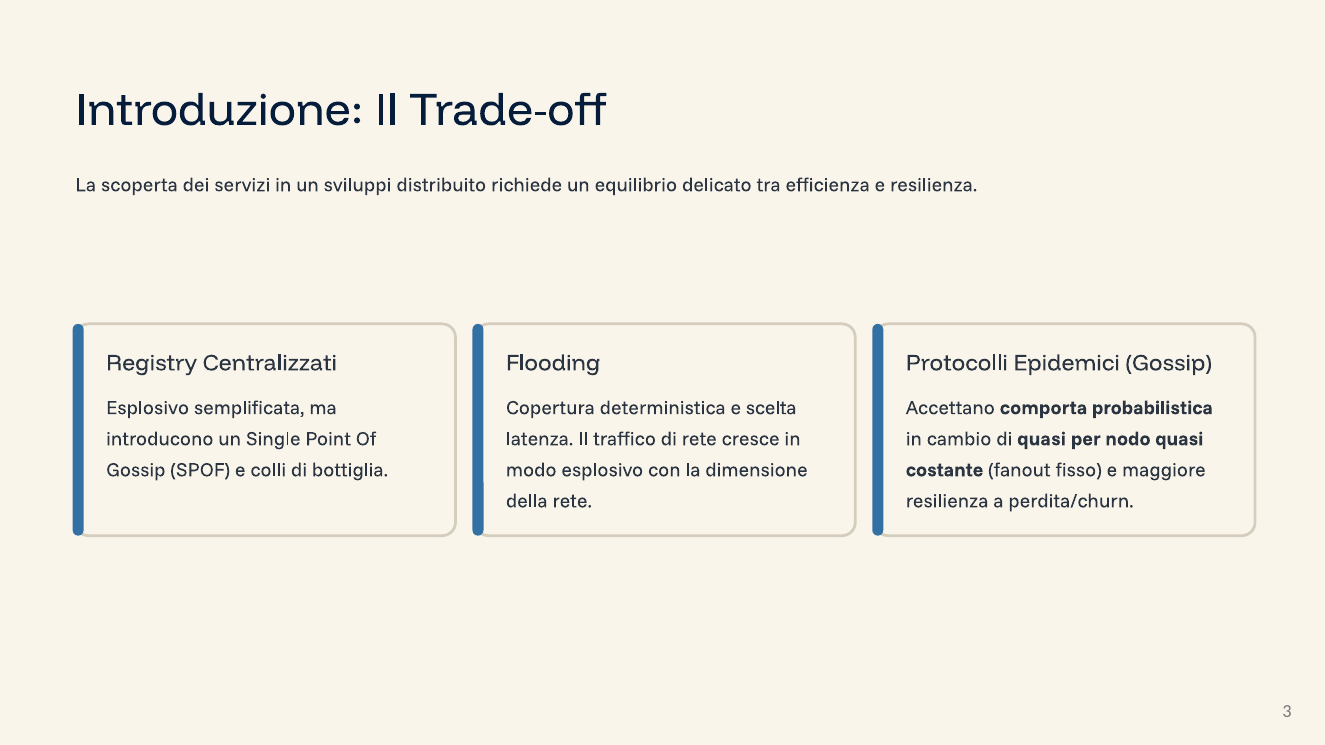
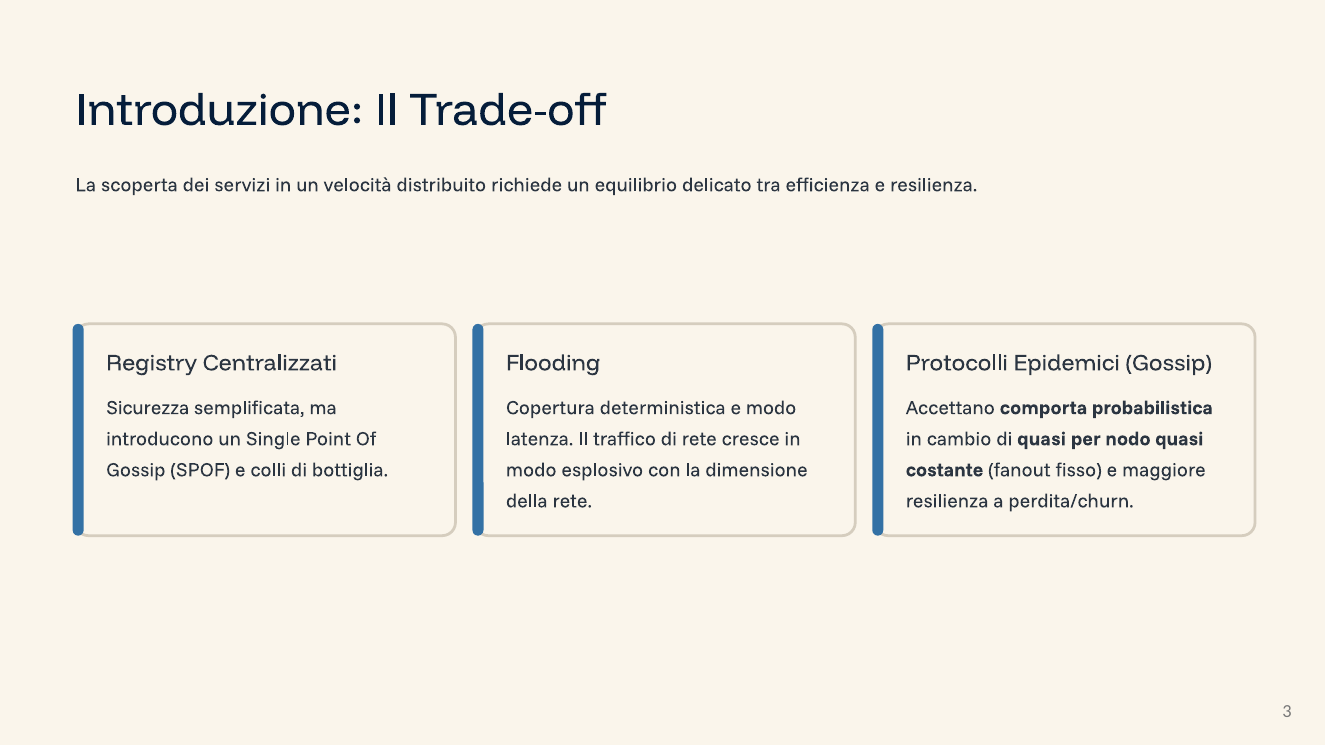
sviluppi: sviluppi -> velocità (358, 185)
Esplosivo: Esplosivo -> Sicurezza (148, 408)
e scelta: scelta -> modo (771, 408)
